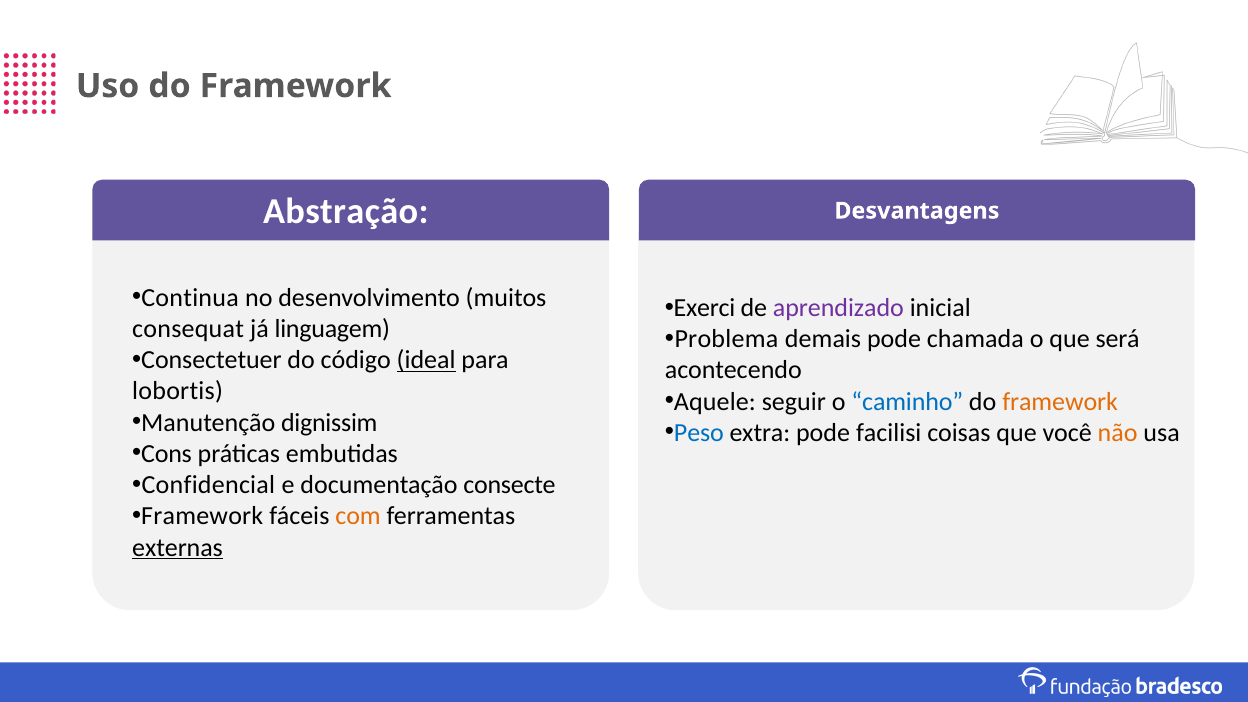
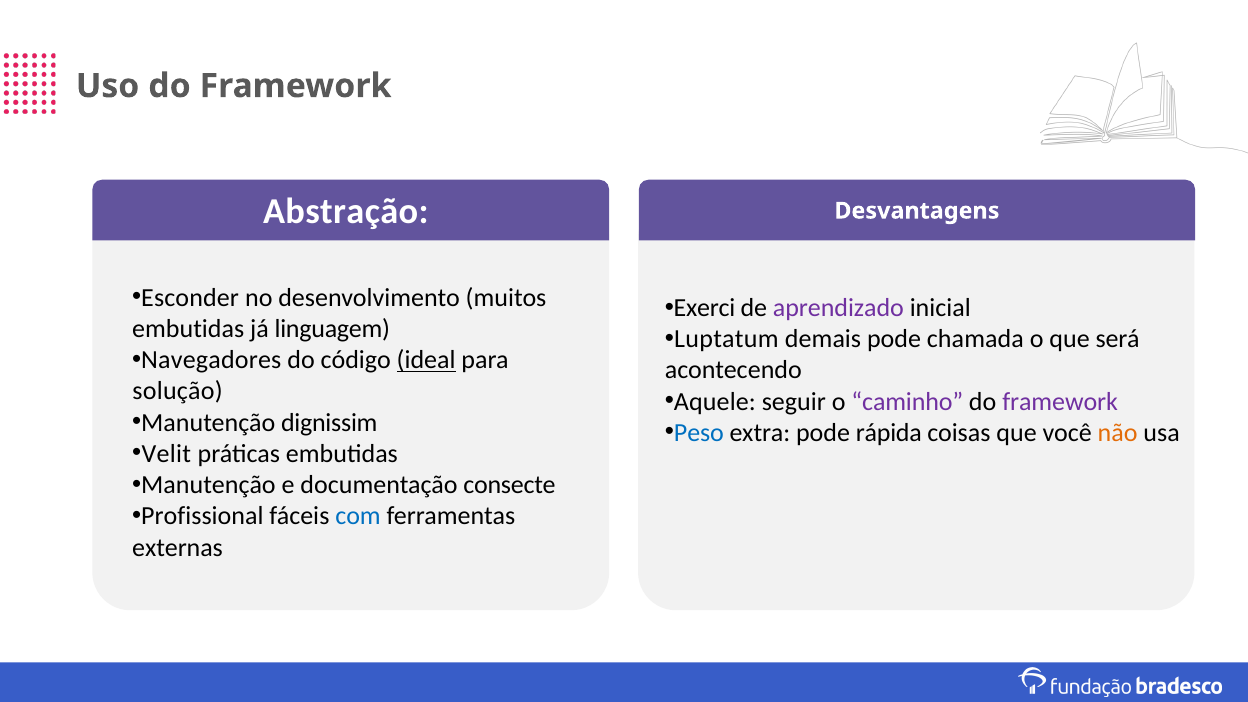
Continua: Continua -> Esconder (190, 298)
consequat: consequat -> embutidas (188, 329)
Problema: Problema -> Luptatum (726, 339)
Consectetuer: Consectetuer -> Navegadores (211, 360)
lobortis: lobortis -> solução (178, 391)
caminho colour: blue -> purple (907, 402)
framework colour: orange -> purple (1060, 402)
facilisi: facilisi -> rápida (889, 433)
Cons: Cons -> Velit (166, 454)
Confidencial: Confidencial -> Manutenção (208, 485)
Framework: Framework -> Profissional (202, 516)
com colour: orange -> blue (358, 516)
externas underline: present -> none (178, 547)
